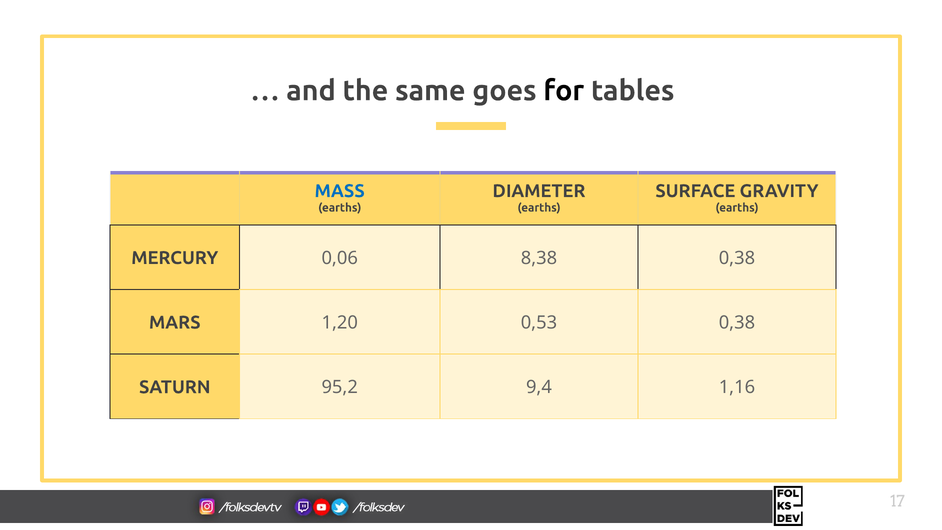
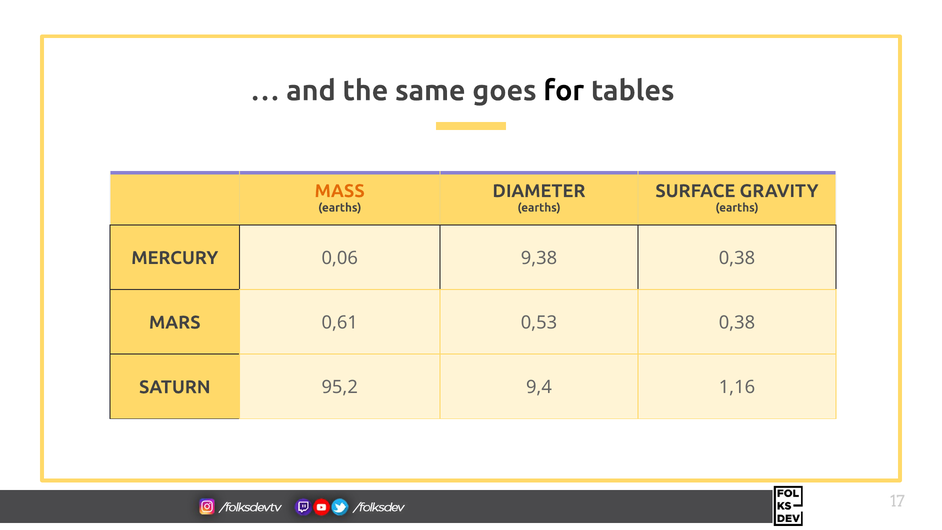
MASS colour: blue -> orange (340, 191)
8,38: 8,38 -> 9,38 (539, 258)
1,20: 1,20 -> 0,61 (340, 323)
